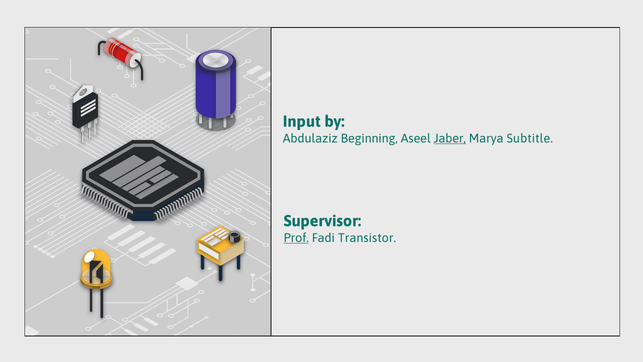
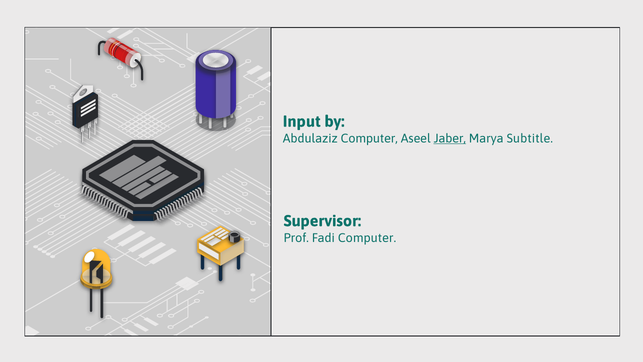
Abdulaziz Beginning: Beginning -> Computer (369, 138)
Prof underline: present -> none (296, 238)
Fadi Transistor: Transistor -> Computer (367, 238)
